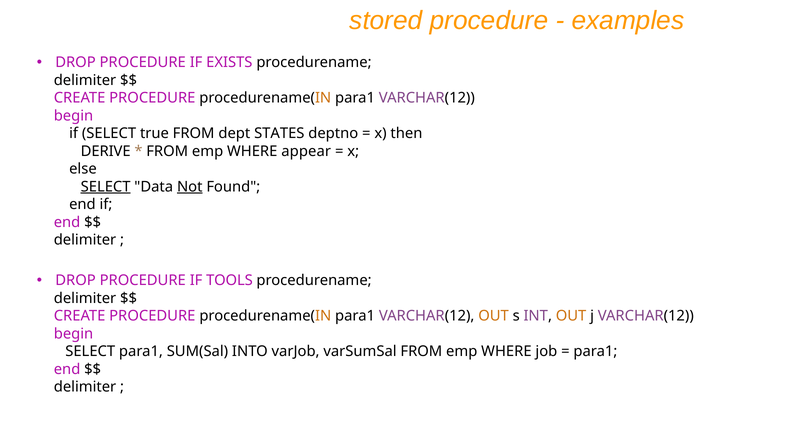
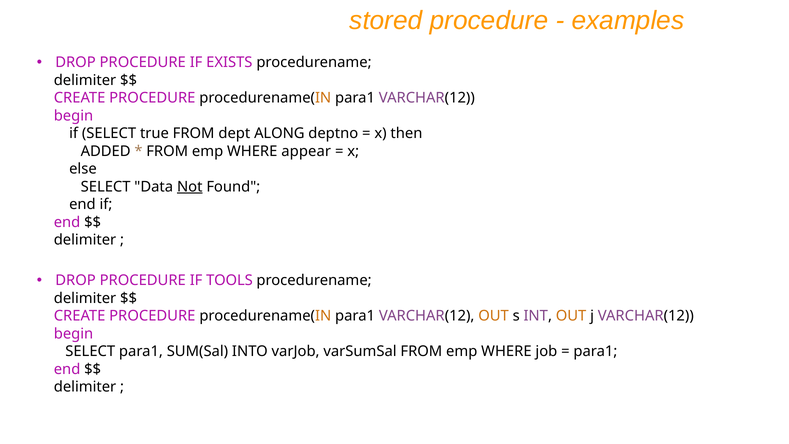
STATES: STATES -> ALONG (279, 133)
DERIVE: DERIVE -> ADDED (106, 151)
SELECT underline: present -> none (106, 187)
